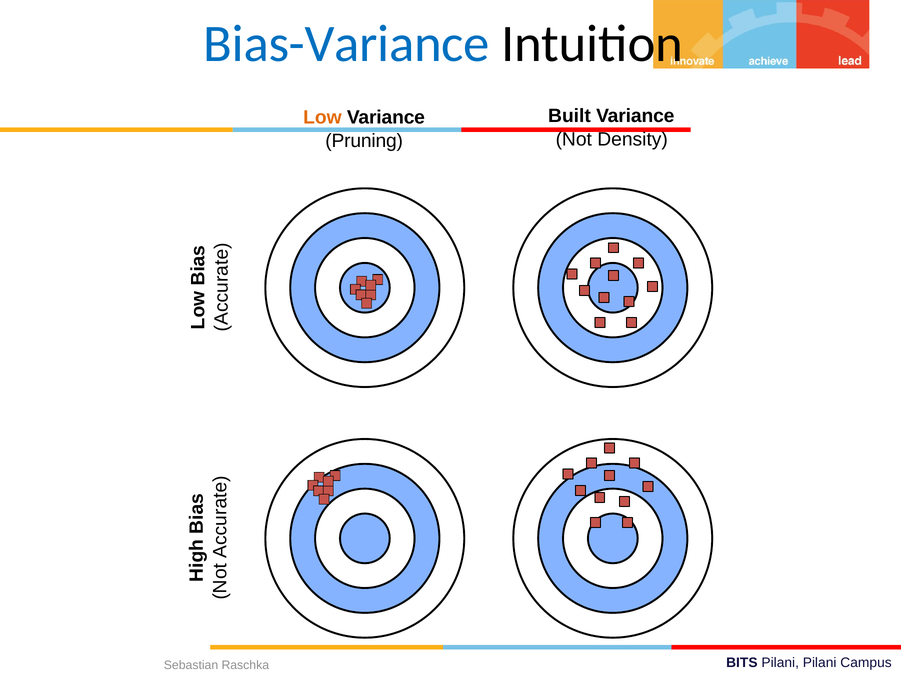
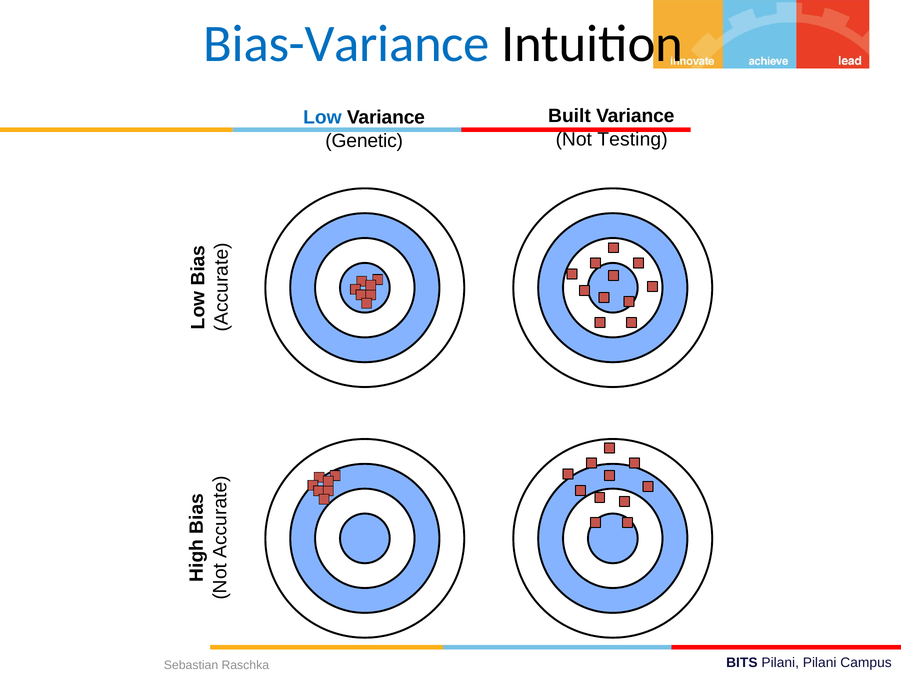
Low colour: orange -> blue (322, 118)
Density: Density -> Testing (633, 140)
Pruning: Pruning -> Genetic (364, 141)
